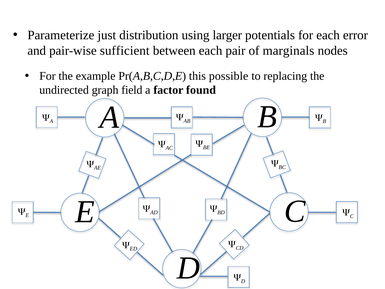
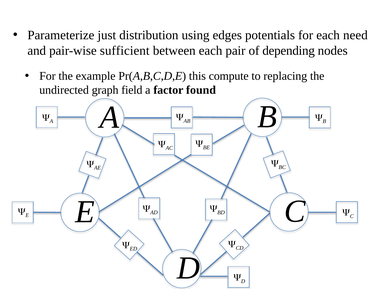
larger: larger -> edges (227, 35)
error: error -> need (355, 35)
marginals: marginals -> depending (289, 51)
possible: possible -> compute (229, 76)
